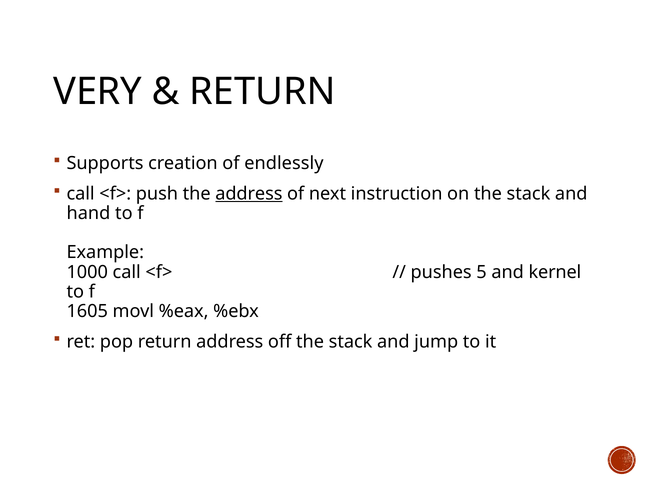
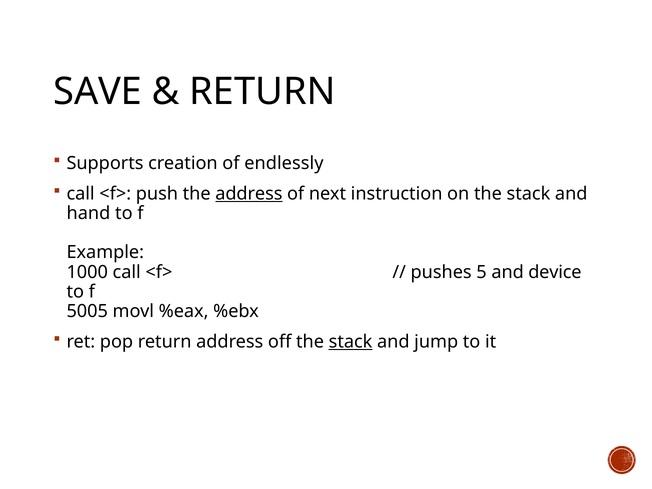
VERY: VERY -> SAVE (98, 92)
kernel: kernel -> device (555, 272)
1605: 1605 -> 5005 (87, 311)
stack underline: none -> present (351, 342)
